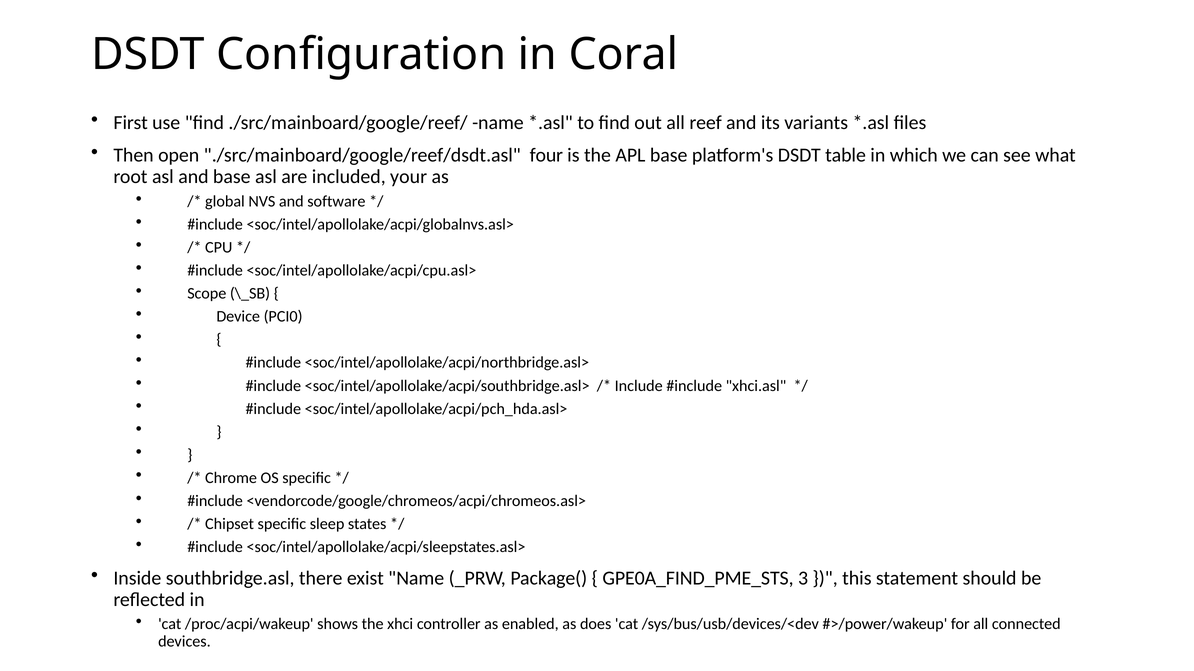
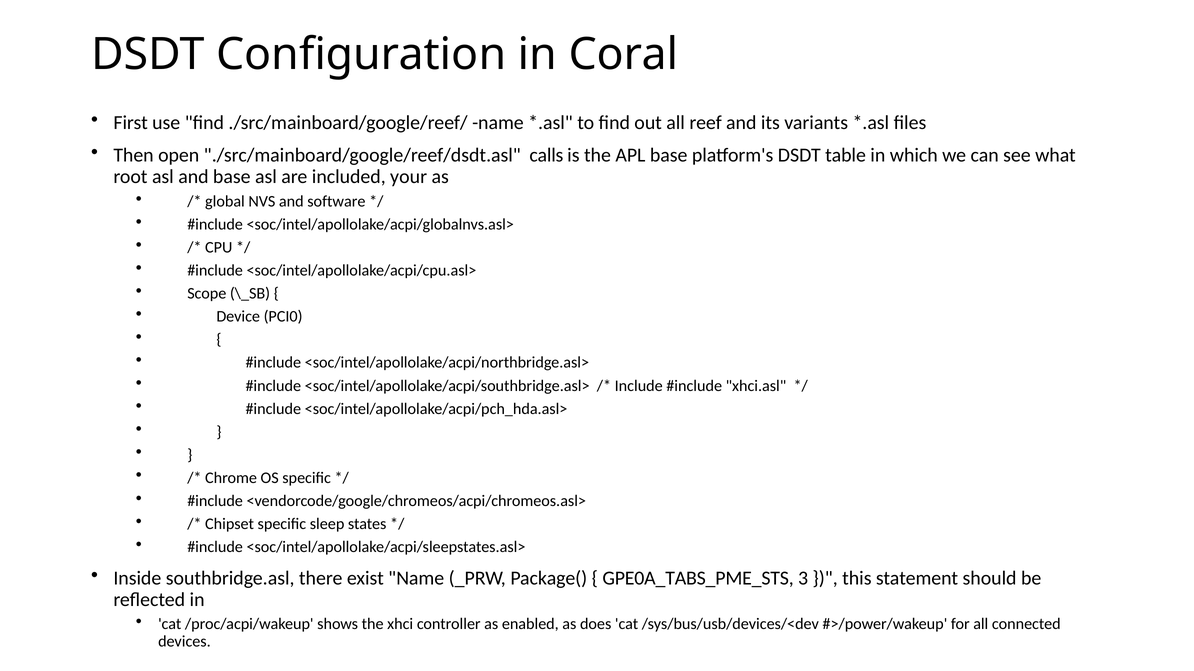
four: four -> calls (546, 156)
GPE0A_FIND_PME_STS: GPE0A_FIND_PME_STS -> GPE0A_TABS_PME_STS (698, 579)
